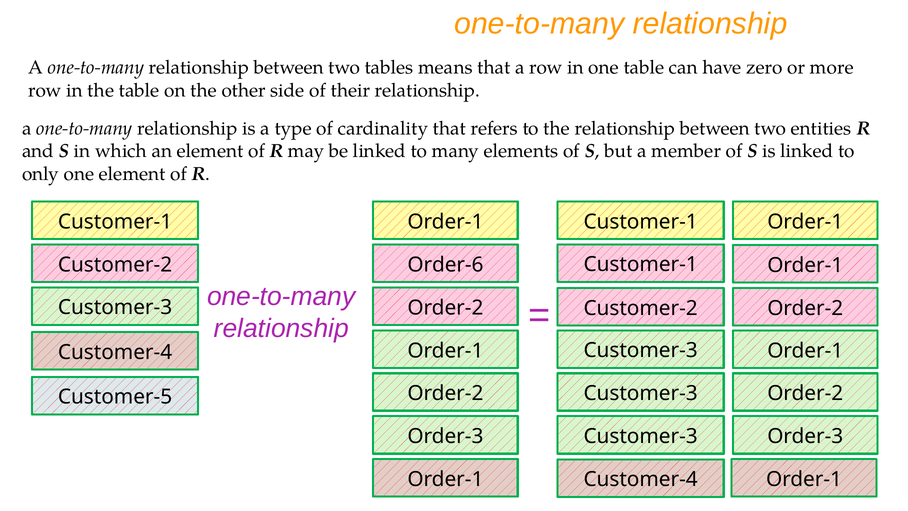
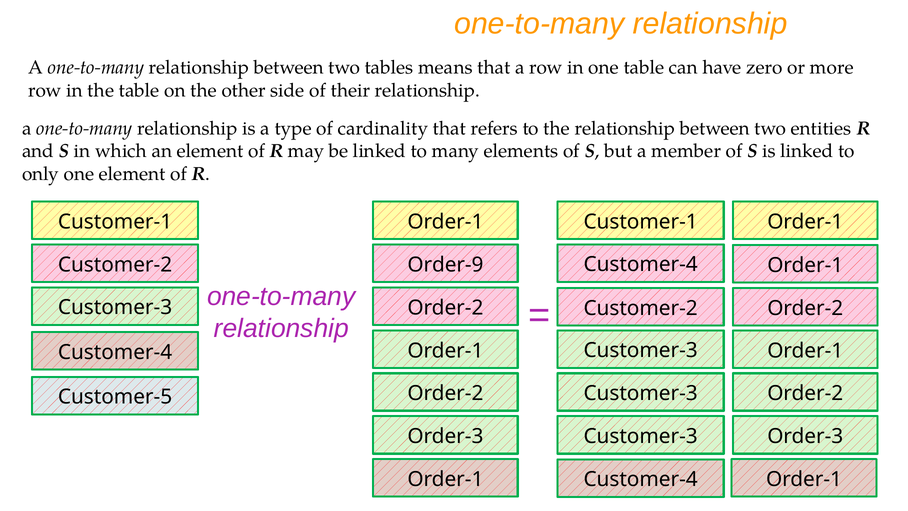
Customer-1: Customer-1 -> Customer-4 (641, 264)
Order-6: Order-6 -> Order-9 (445, 265)
